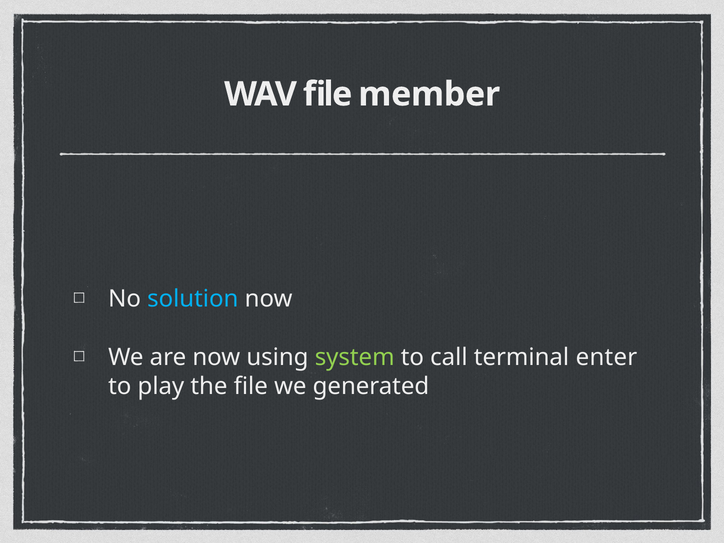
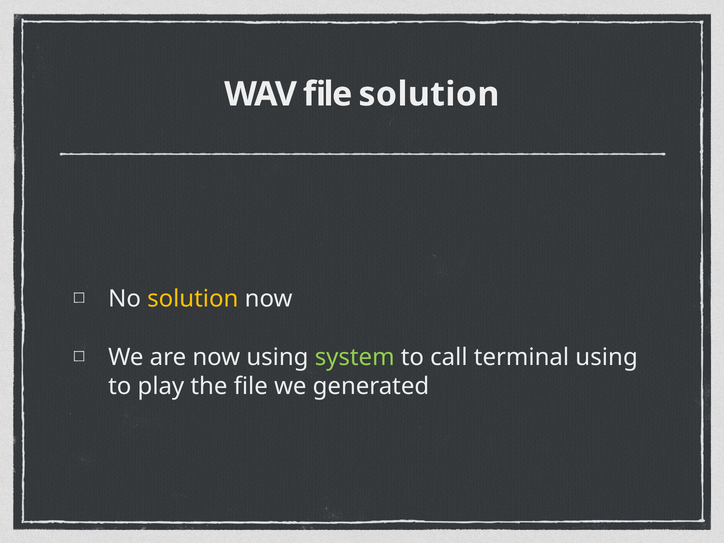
file member: member -> solution (429, 94)
solution colour: light blue -> yellow (193, 299)
terminal enter: enter -> using (607, 357)
